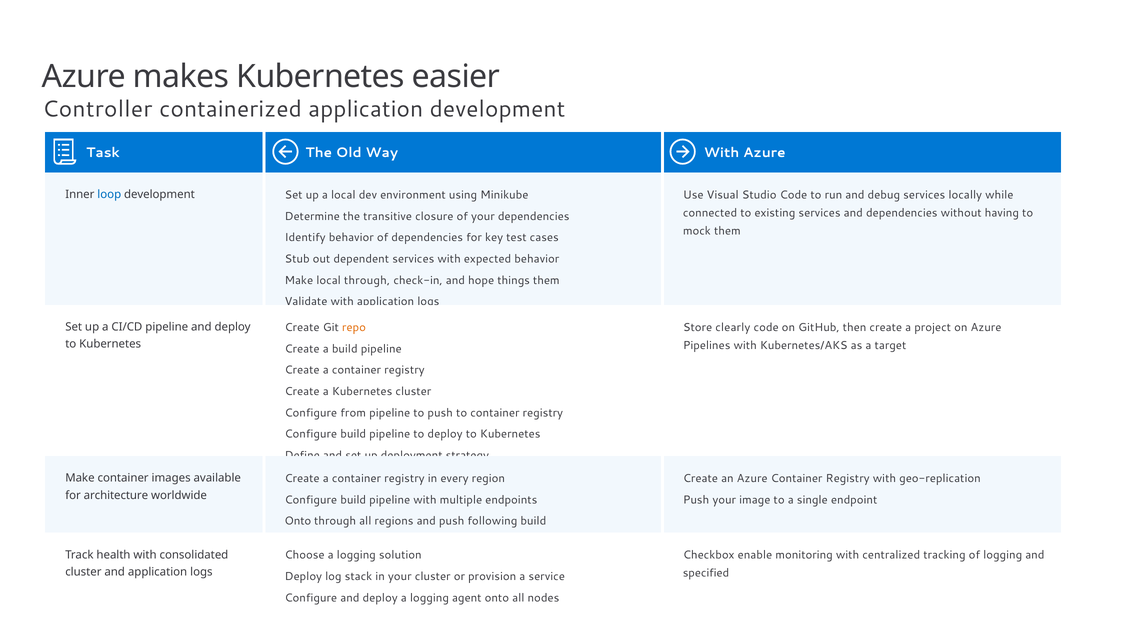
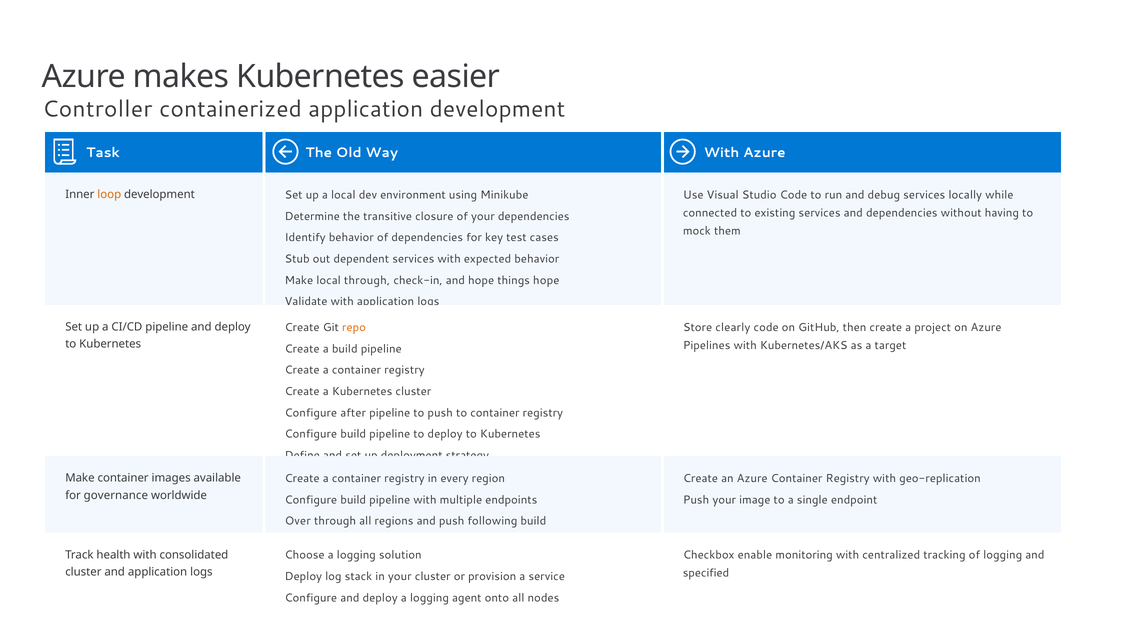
loop colour: blue -> orange (109, 194)
things them: them -> hope (546, 280)
from: from -> after (353, 413)
architecture: architecture -> governance (116, 495)
Onto: Onto -> Over (298, 521)
